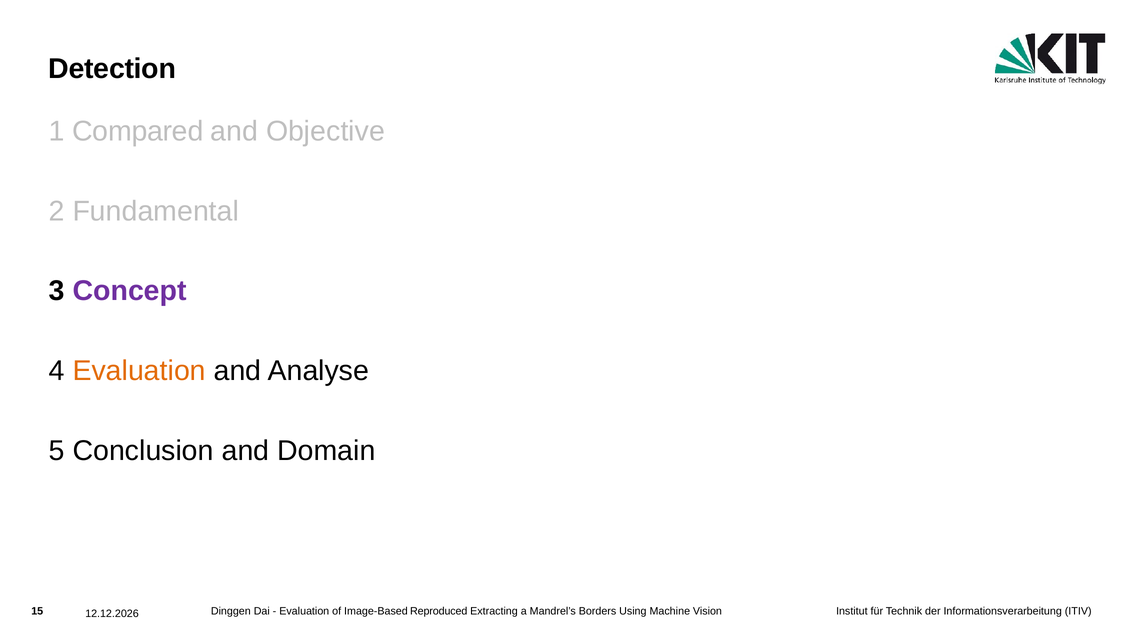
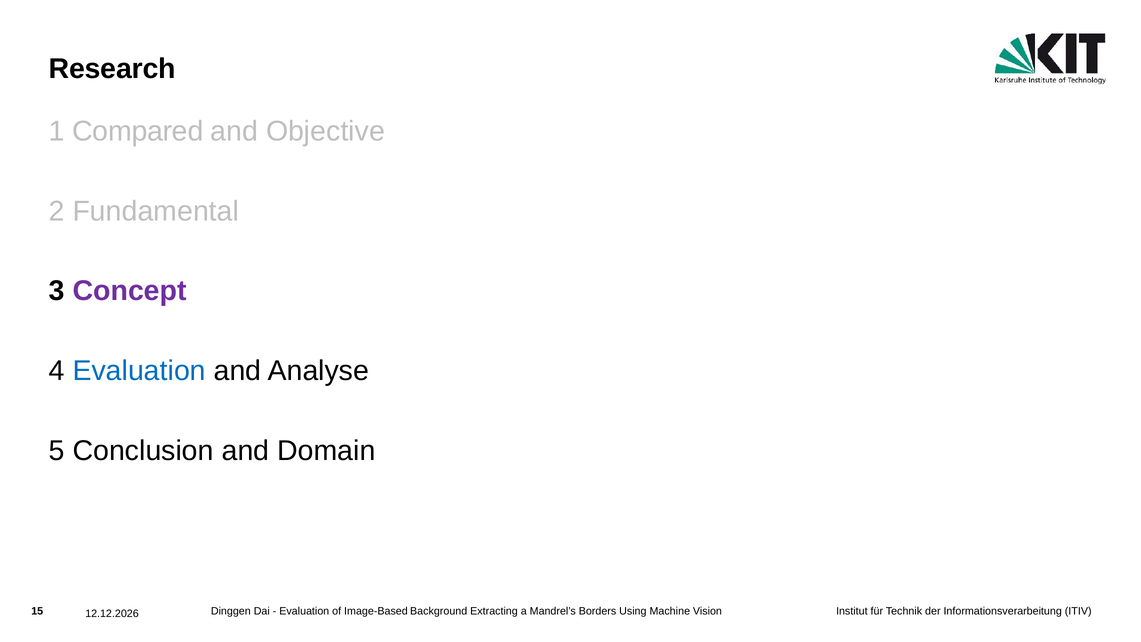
Detection: Detection -> Research (112, 69)
Evaluation colour: orange -> blue (139, 371)
Reproduced: Reproduced -> Background (439, 611)
